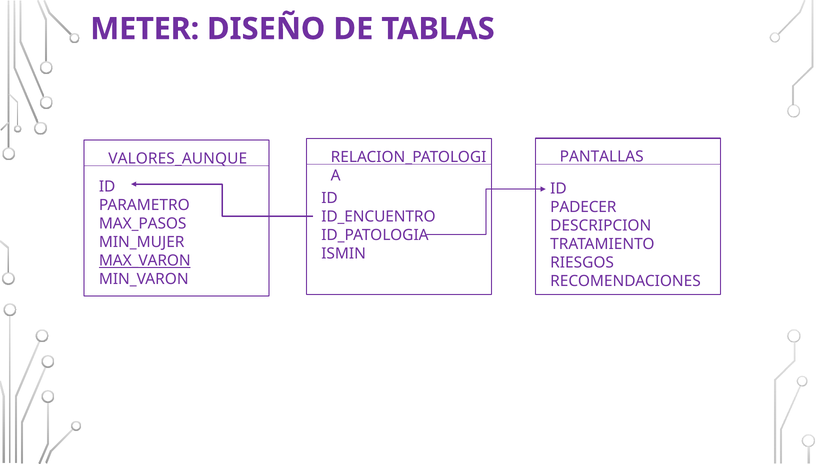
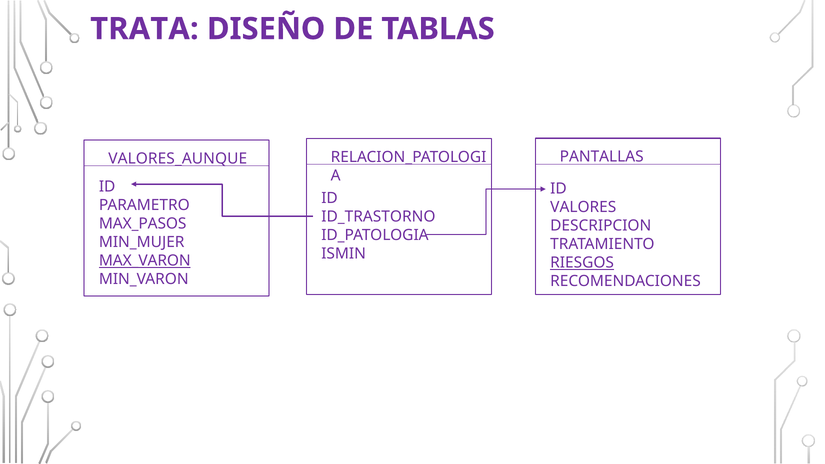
METER: METER -> TRATA (144, 29)
PADECER: PADECER -> VALORES (583, 207)
ID_ENCUENTRO: ID_ENCUENTRO -> ID_TRASTORNO (378, 217)
RIESGOS underline: none -> present (582, 263)
